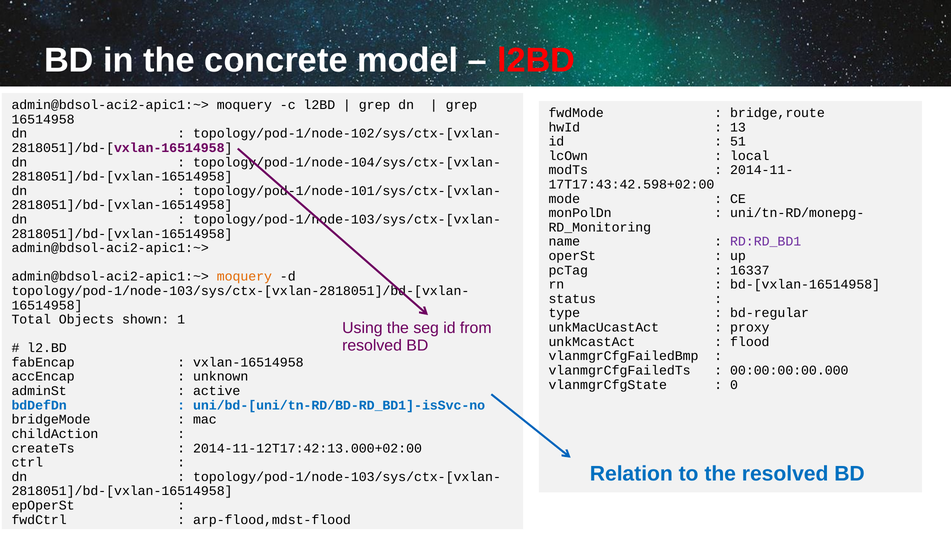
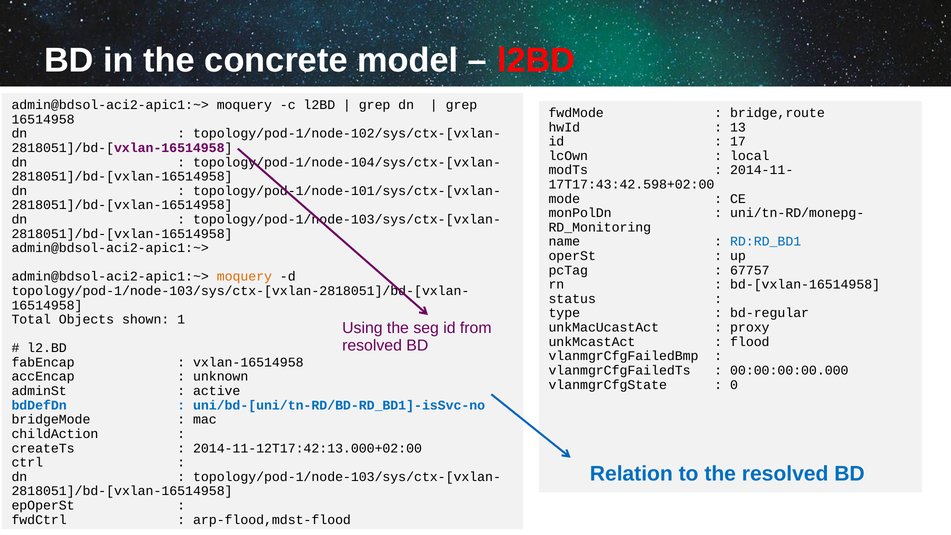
51: 51 -> 17 (738, 141)
RD:RD_BD1 colour: purple -> blue (766, 242)
16337: 16337 -> 67757 (750, 270)
